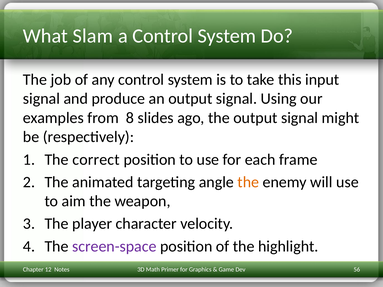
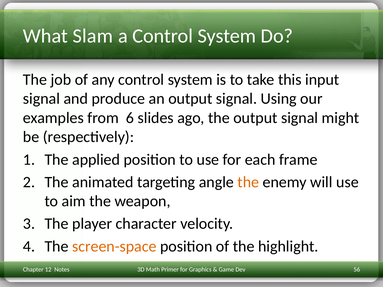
8: 8 -> 6 (130, 118)
correct: correct -> applied (96, 160)
screen-space colour: purple -> orange (114, 246)
